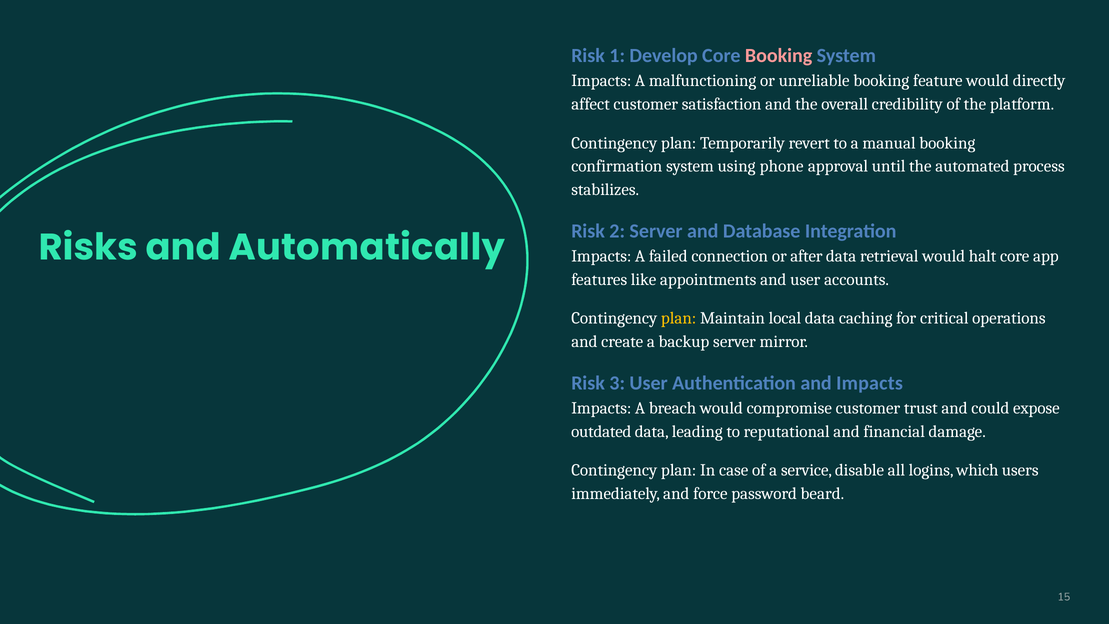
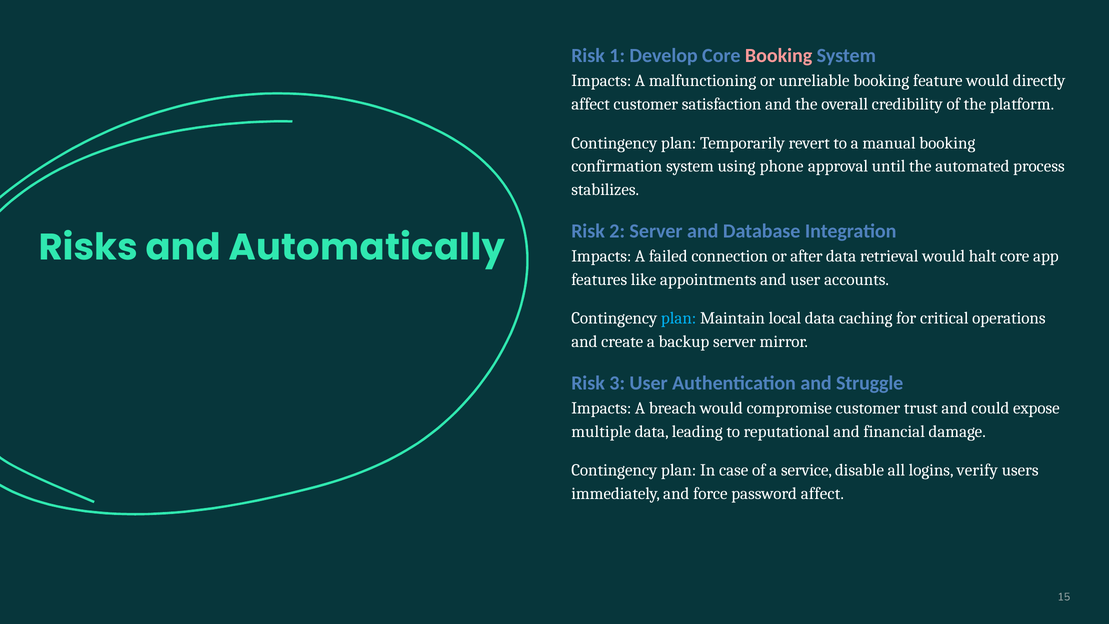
plan colour: yellow -> light blue (679, 318)
and Impacts: Impacts -> Struggle (870, 383)
outdated: outdated -> multiple (601, 431)
which: which -> verify (977, 470)
password beard: beard -> affect (822, 493)
